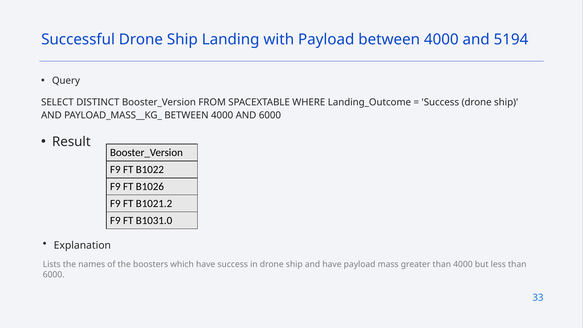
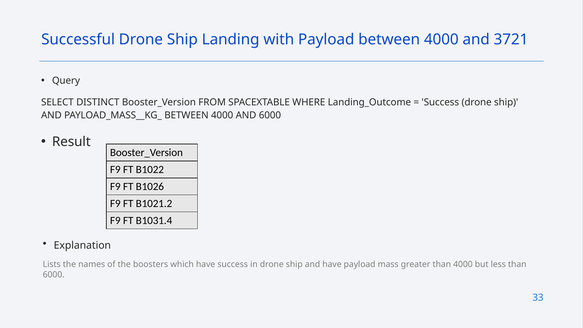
5194: 5194 -> 3721 (511, 39)
B1031.0: B1031.0 -> B1031.4 (154, 220)
